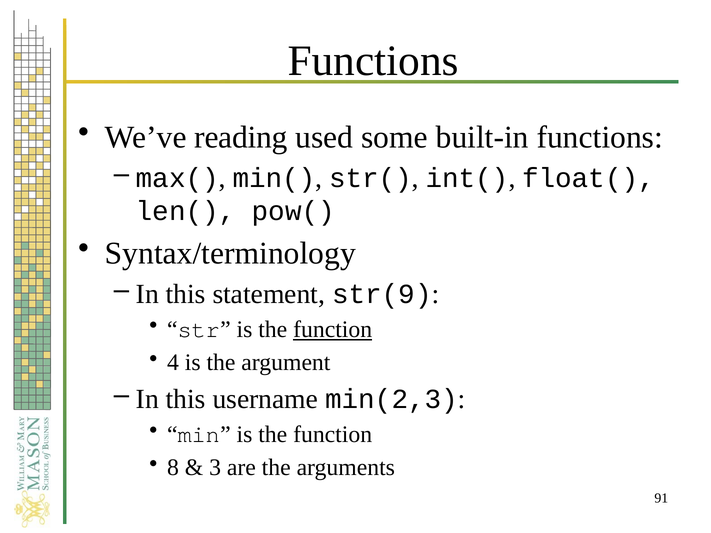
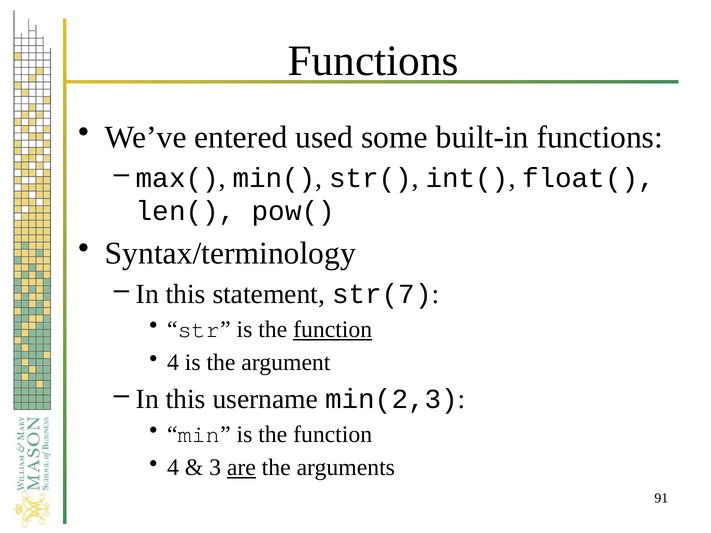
reading: reading -> entered (241, 137)
str(9: str(9 -> str(7 (382, 294)
8: 8 -> 4 (173, 468)
are underline: none -> present (241, 468)
